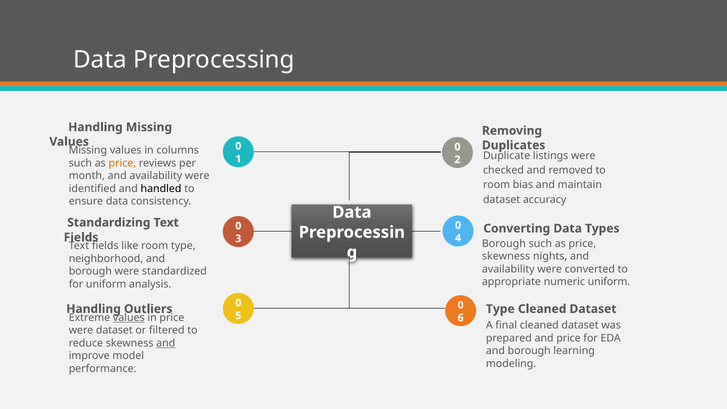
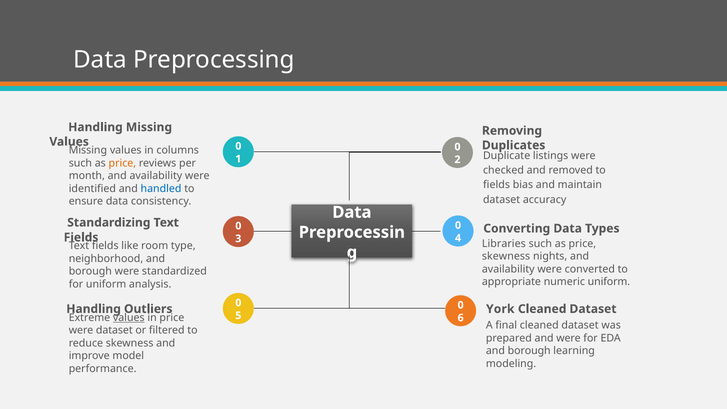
room: room -> fields (497, 185)
handled colour: black -> blue (161, 189)
Borough: Borough -> Libraries (504, 244)
Type: Type -> York (500, 309)
and price: price -> were (569, 338)
and underline: present -> none (166, 343)
